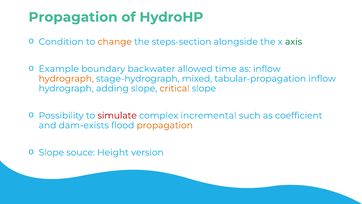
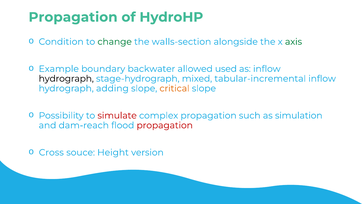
change colour: orange -> green (115, 42)
steps-section: steps-section -> walls-section (181, 42)
time: time -> used (226, 69)
hydrograph colour: orange -> black (66, 78)
tabular-propagation: tabular-propagation -> tabular-incremental (260, 78)
complex incremental: incremental -> propagation (209, 115)
coefficient: coefficient -> simulation (299, 115)
dam-exists: dam-exists -> dam-reach (84, 125)
propagation colour: orange -> red (165, 125)
Slope: Slope -> Cross (51, 152)
